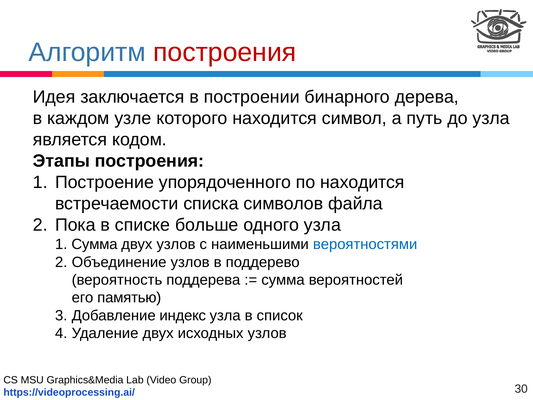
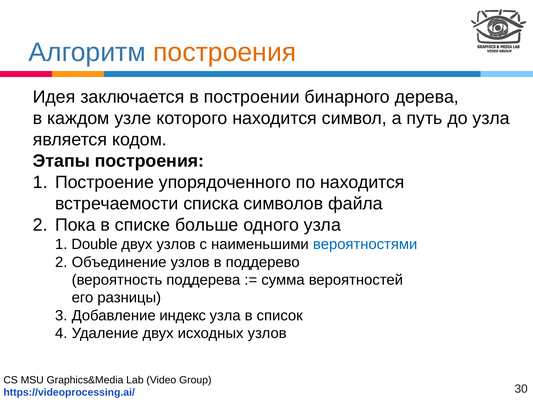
построения colour: red -> orange (225, 52)
Сумма: Сумма -> Double (95, 244)
памятью: памятью -> разницы (129, 297)
